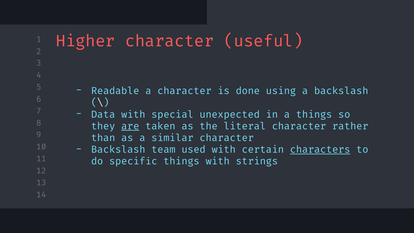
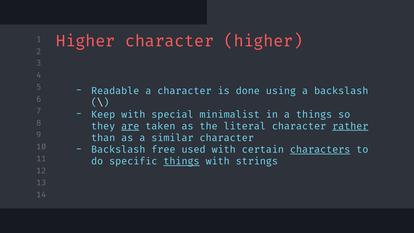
character useful: useful -> higher (264, 41)
Data: Data -> Keep (103, 114)
unexpected: unexpected -> minimalist (230, 114)
rather underline: none -> present (350, 126)
team: team -> free (163, 150)
things underline: none -> present (182, 161)
